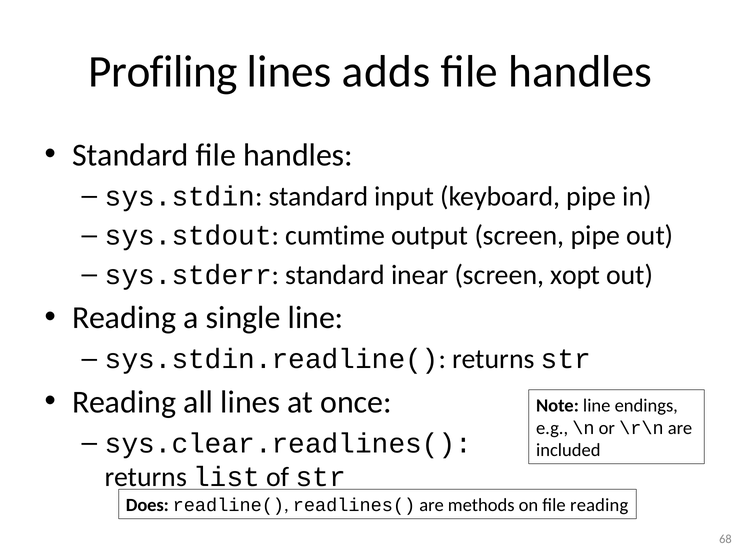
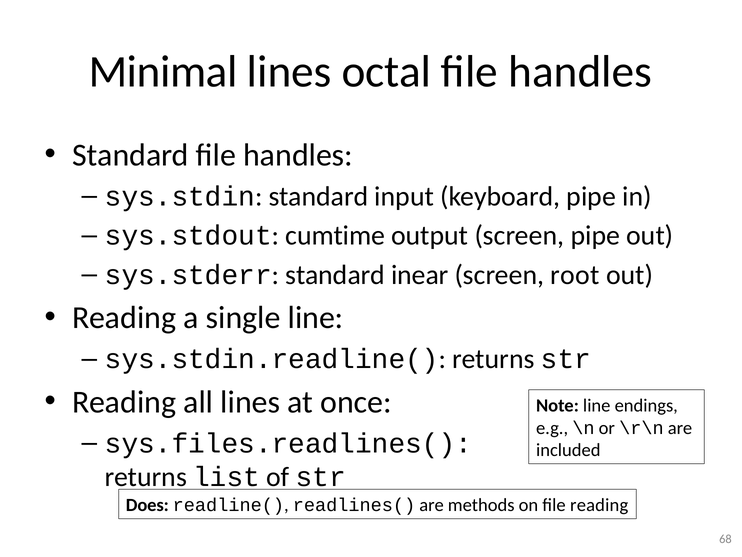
Profiling: Profiling -> Minimal (163, 72)
adds: adds -> octal (386, 72)
xopt: xopt -> root (575, 275)
sys.clear.readlines(: sys.clear.readlines( -> sys.files.readlines( (288, 443)
